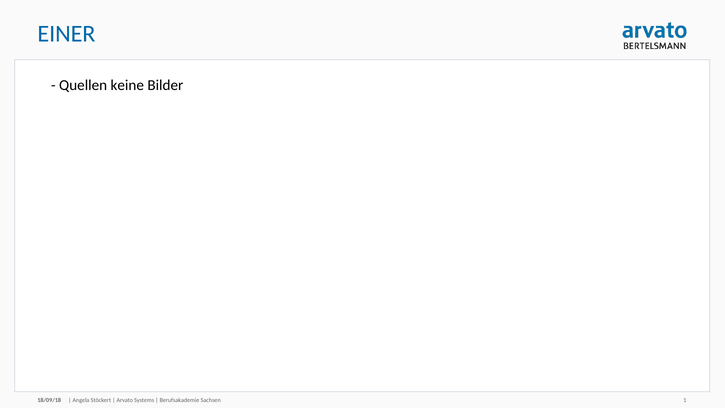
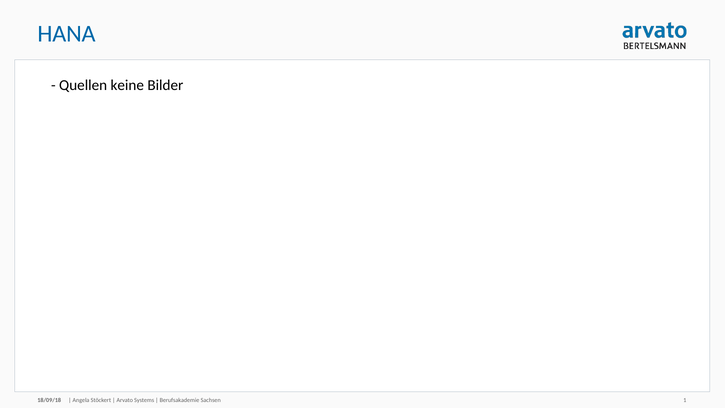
EINER: EINER -> HANA (66, 34)
